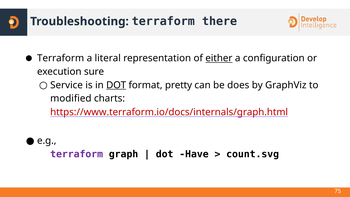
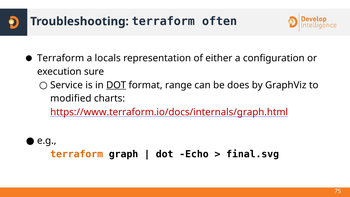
there: there -> often (220, 21)
literal: literal -> locals (108, 58)
either underline: present -> none (219, 58)
pretty: pretty -> range (179, 85)
terraform colour: purple -> orange (77, 154)
Have: Have -> Echo (194, 154)
count.svg: count.svg -> final.svg (253, 154)
